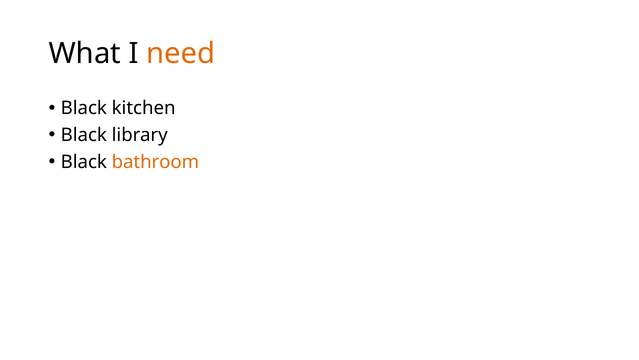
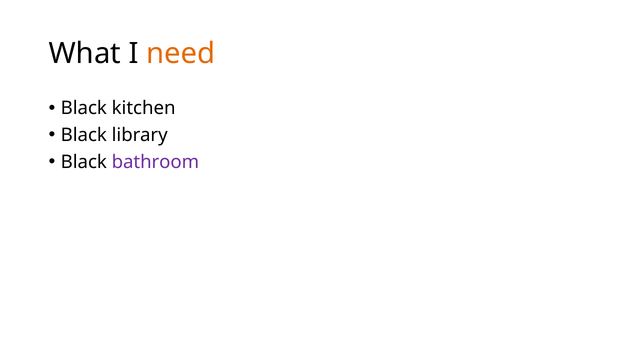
bathroom colour: orange -> purple (155, 162)
